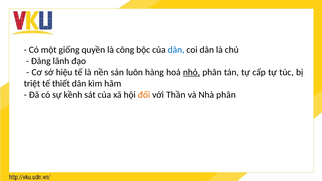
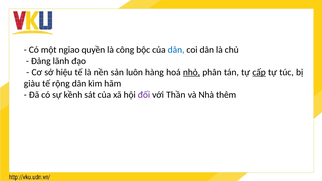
giống: giống -> ngiao (69, 50)
cấp underline: none -> present (259, 72)
triệt: triệt -> giàu (32, 84)
thiết: thiết -> rộng (61, 84)
đối colour: orange -> purple (144, 95)
Nhà phân: phân -> thêm (226, 95)
